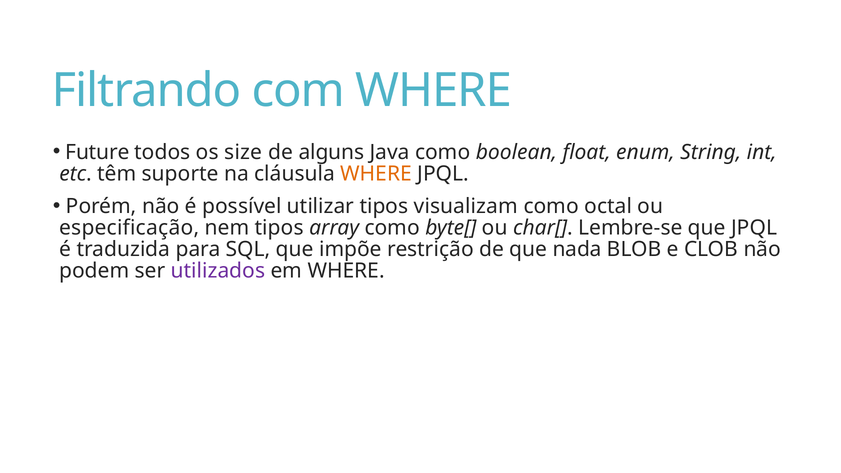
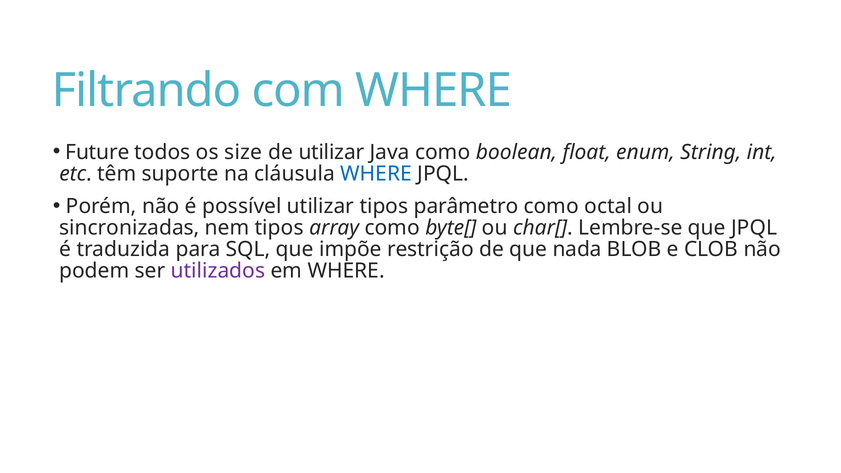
de alguns: alguns -> utilizar (331, 152)
WHERE colour: orange -> blue (376, 174)
visualizam: visualizam -> parâmetro (466, 206)
especificação: especificação -> sincronizadas (129, 228)
